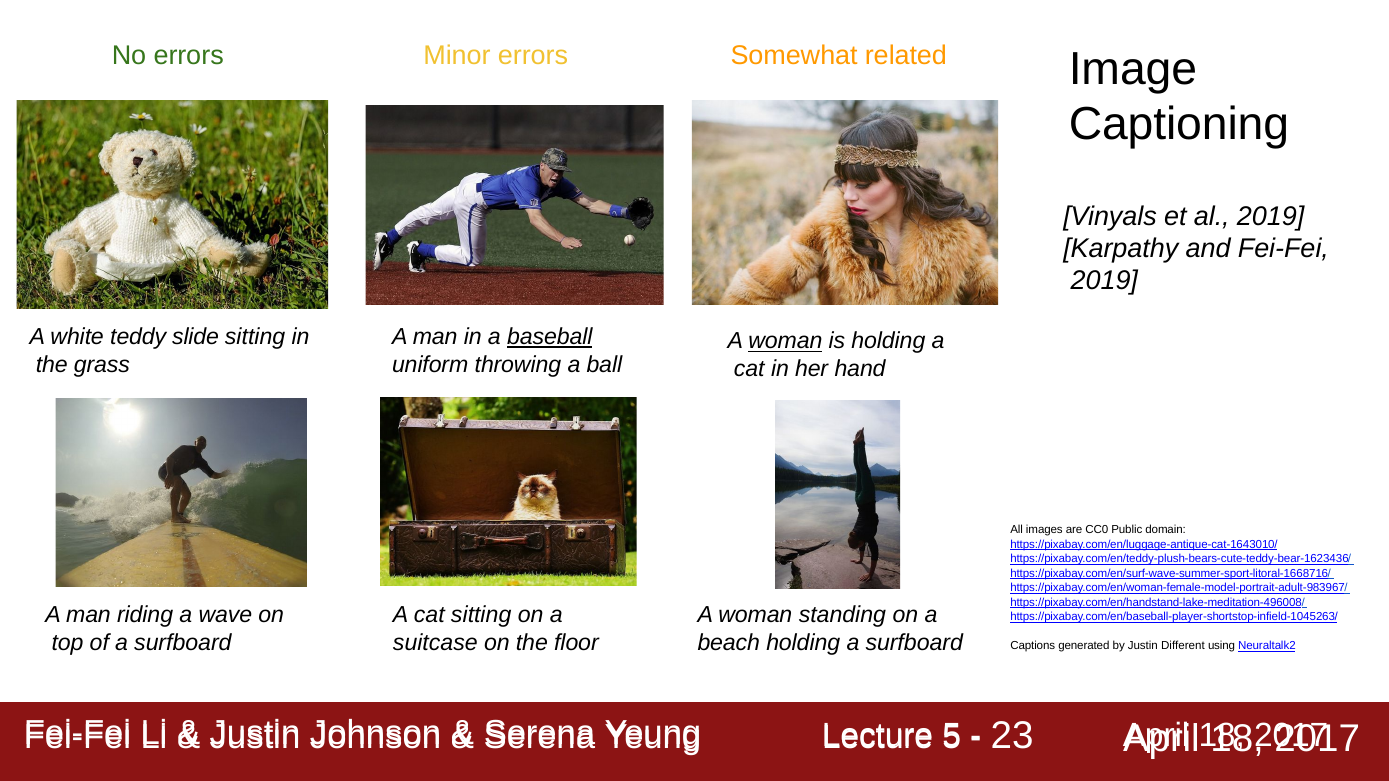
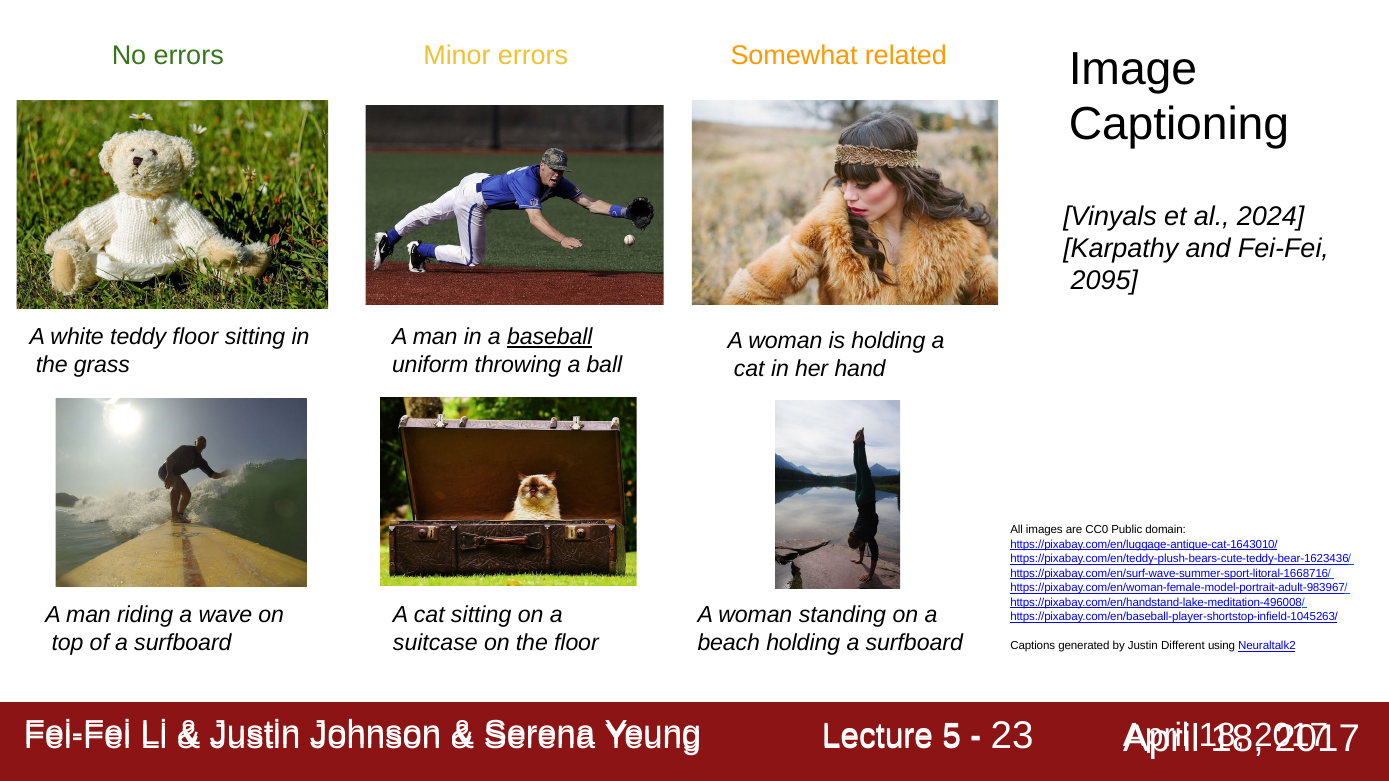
al 2019: 2019 -> 2024 (1271, 217)
2019: 2019 -> 2095 (1104, 280)
teddy slide: slide -> floor (195, 337)
woman underline: present -> none (785, 341)
